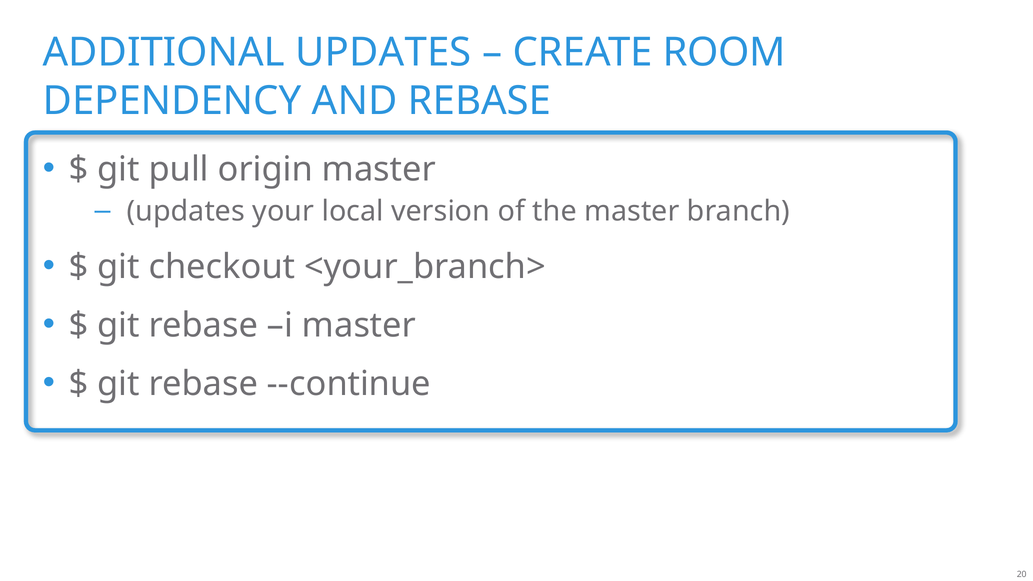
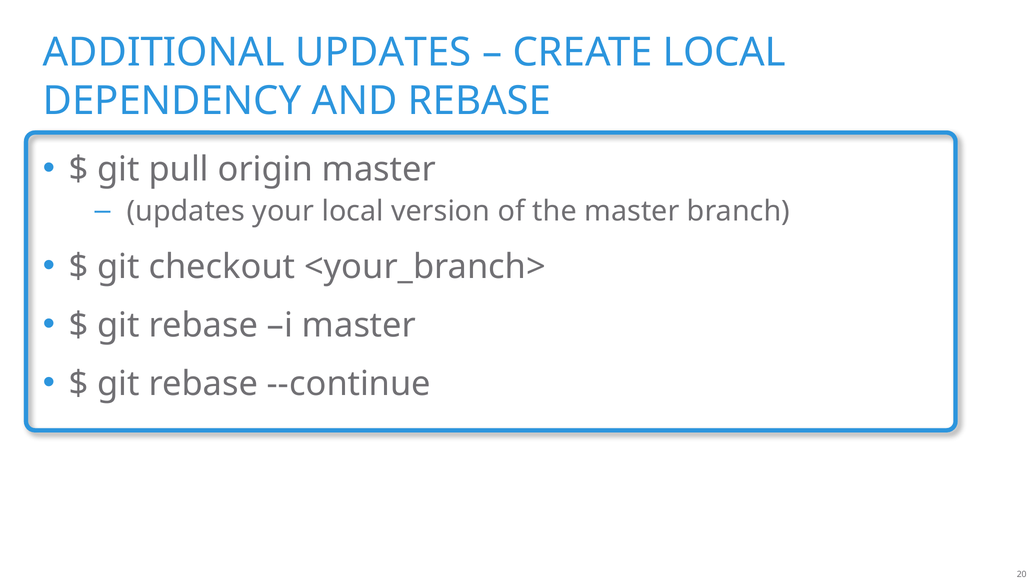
CREATE ROOM: ROOM -> LOCAL (724, 53)
